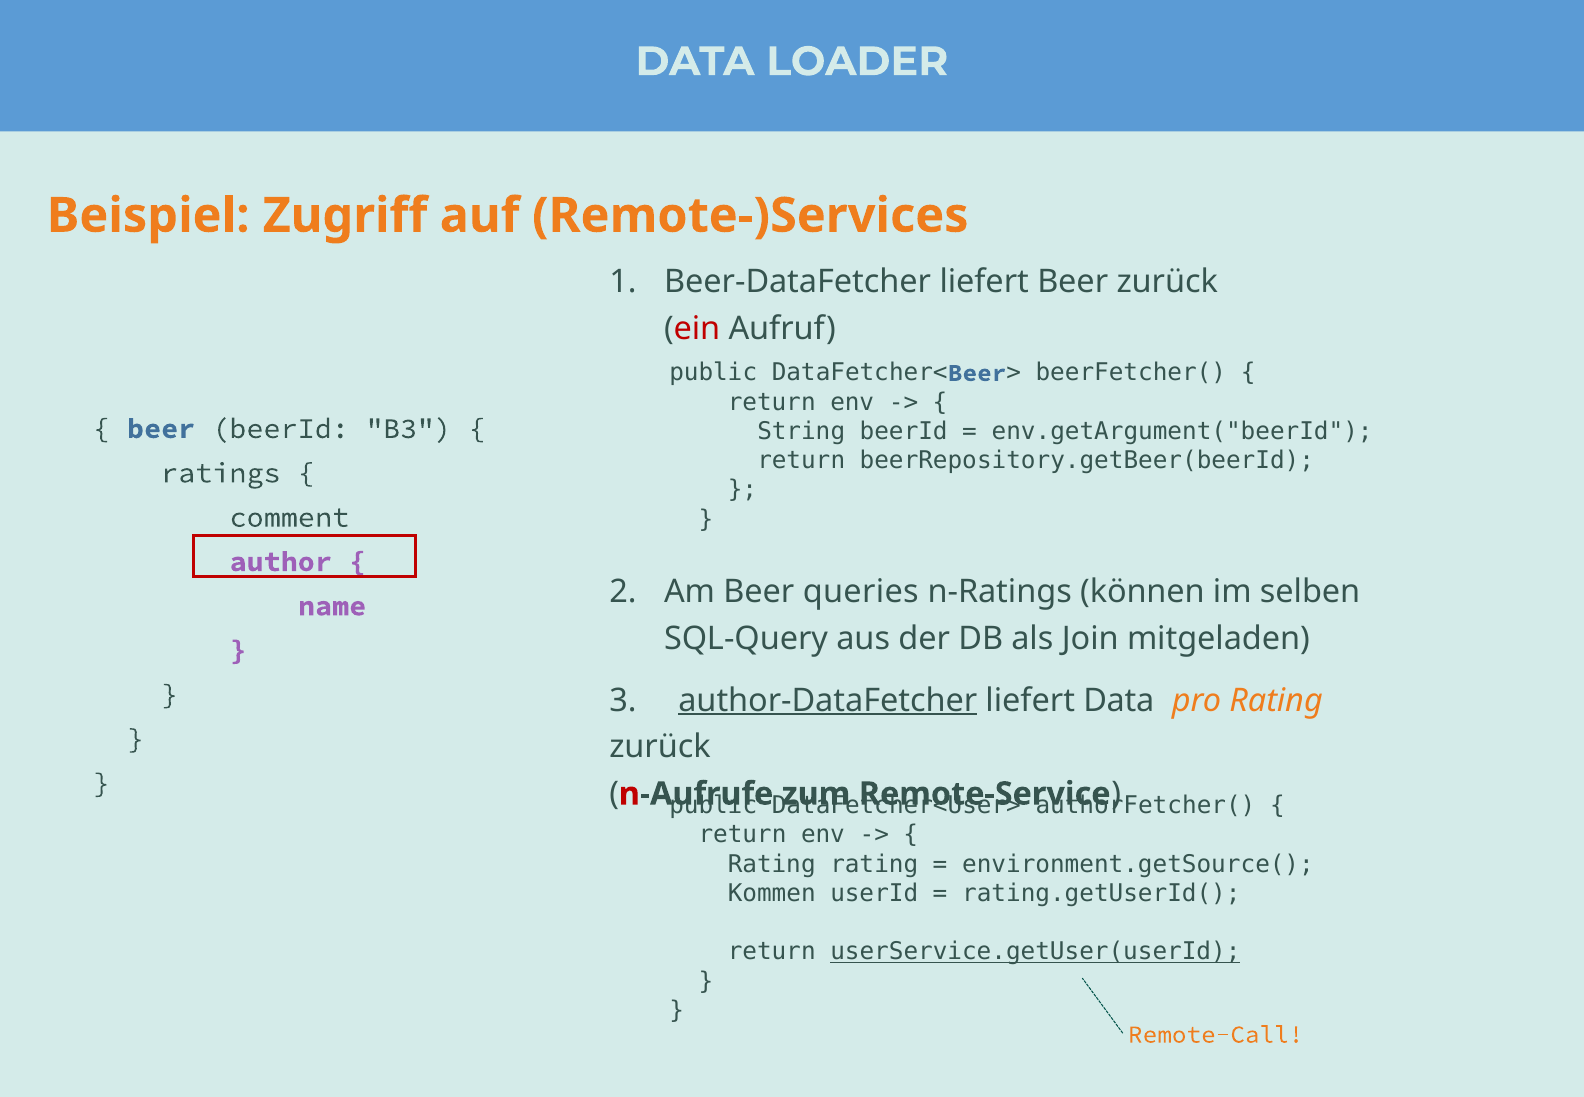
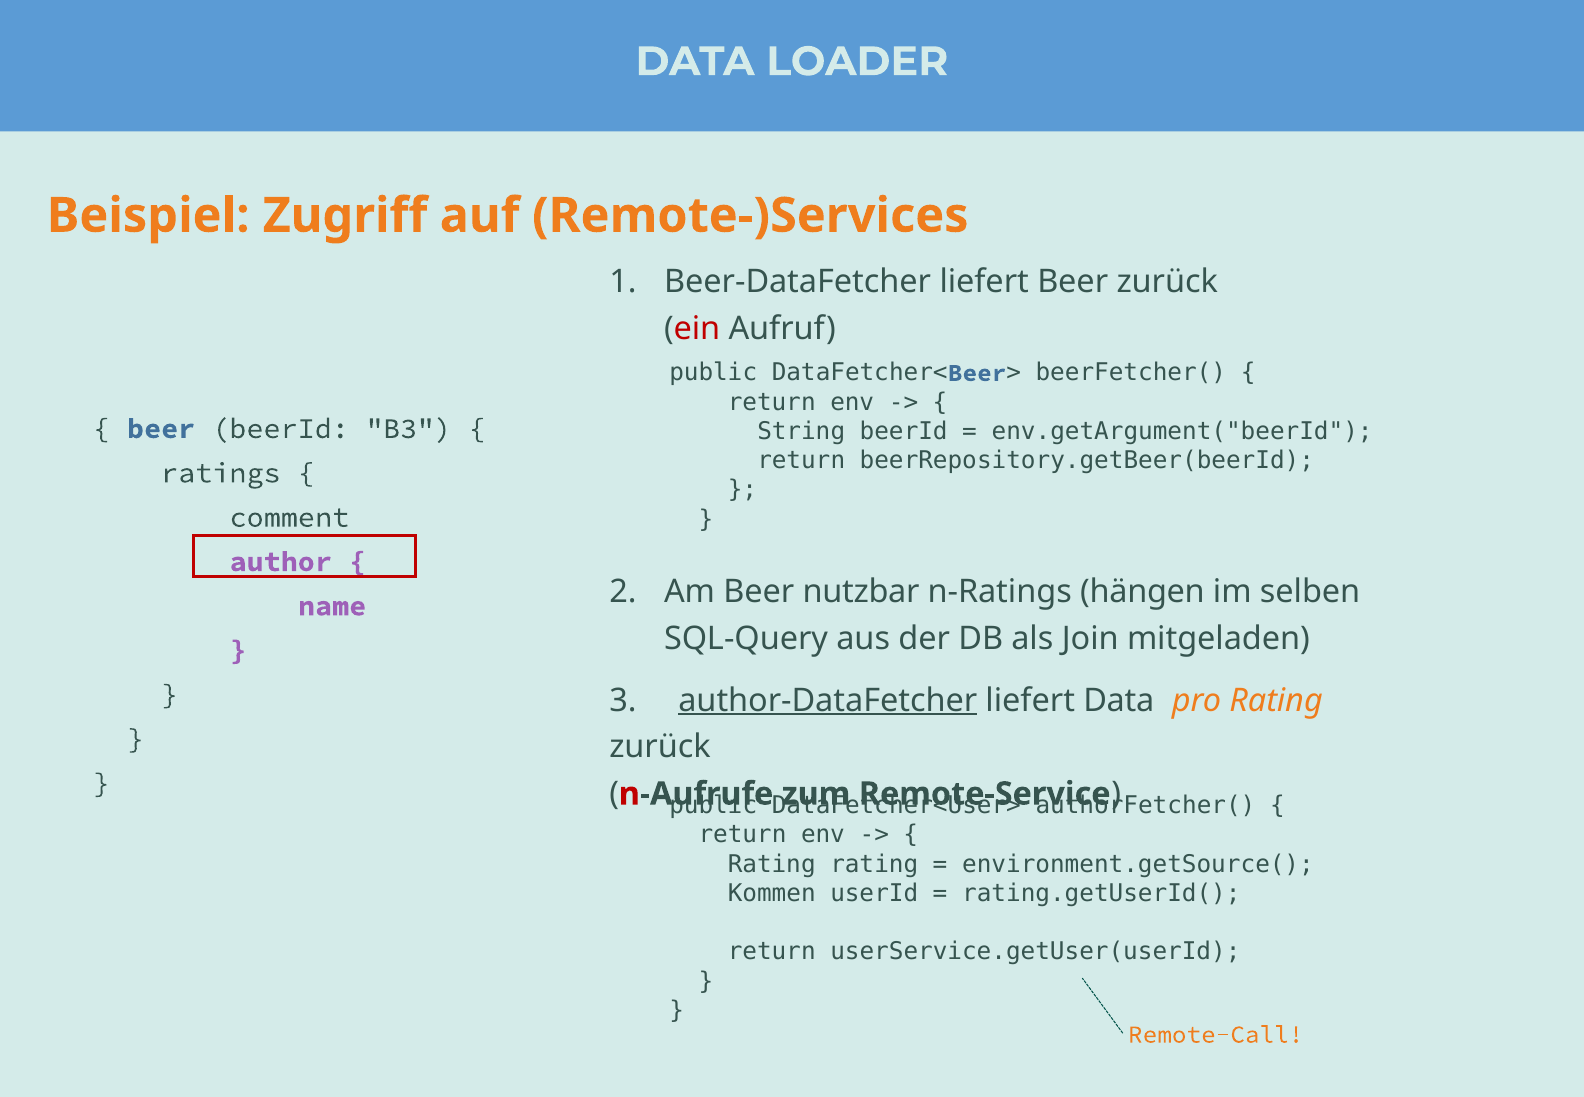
queries: queries -> nutzbar (861, 592)
können: können -> hängen (1143, 592)
userService.getUser(userId underline: present -> none (1035, 952)
